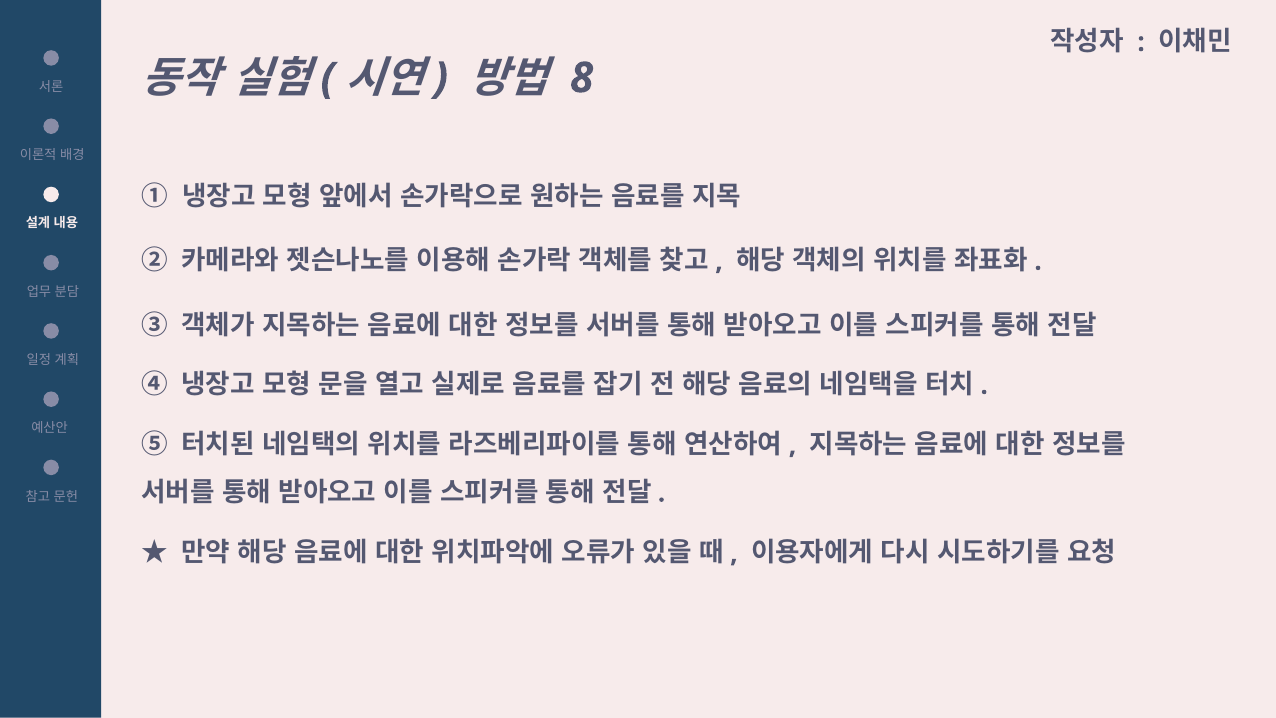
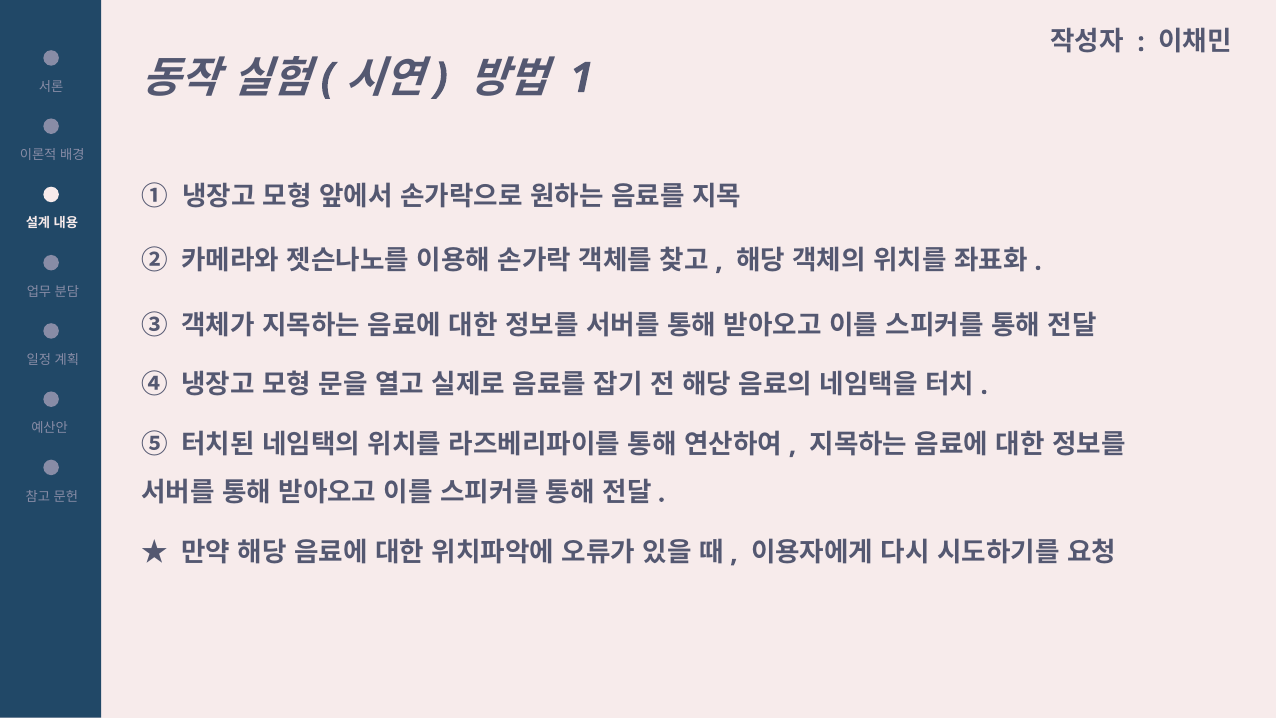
8: 8 -> 1 (582, 78)
